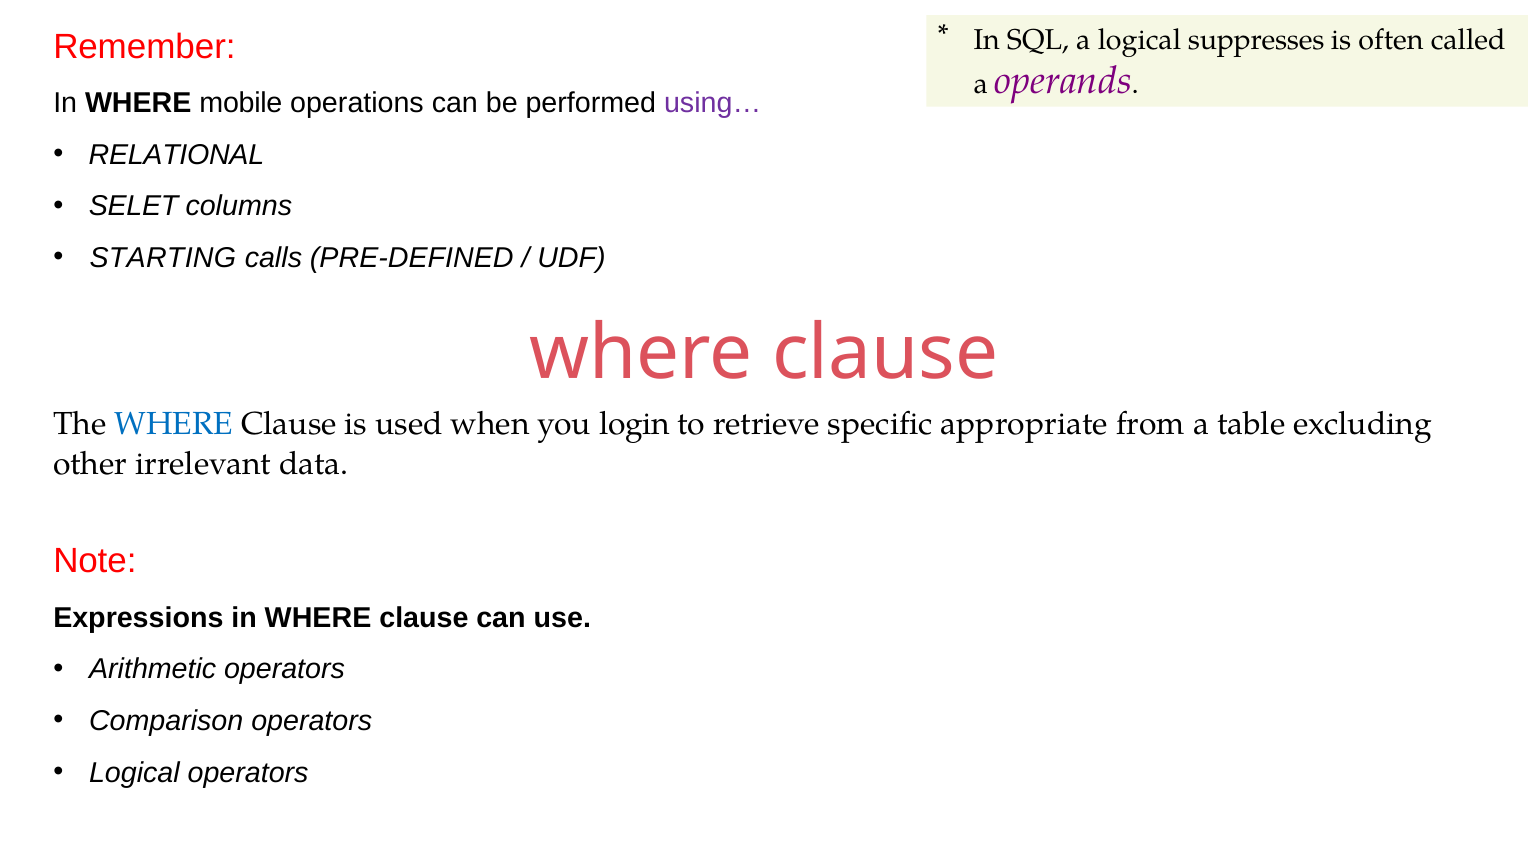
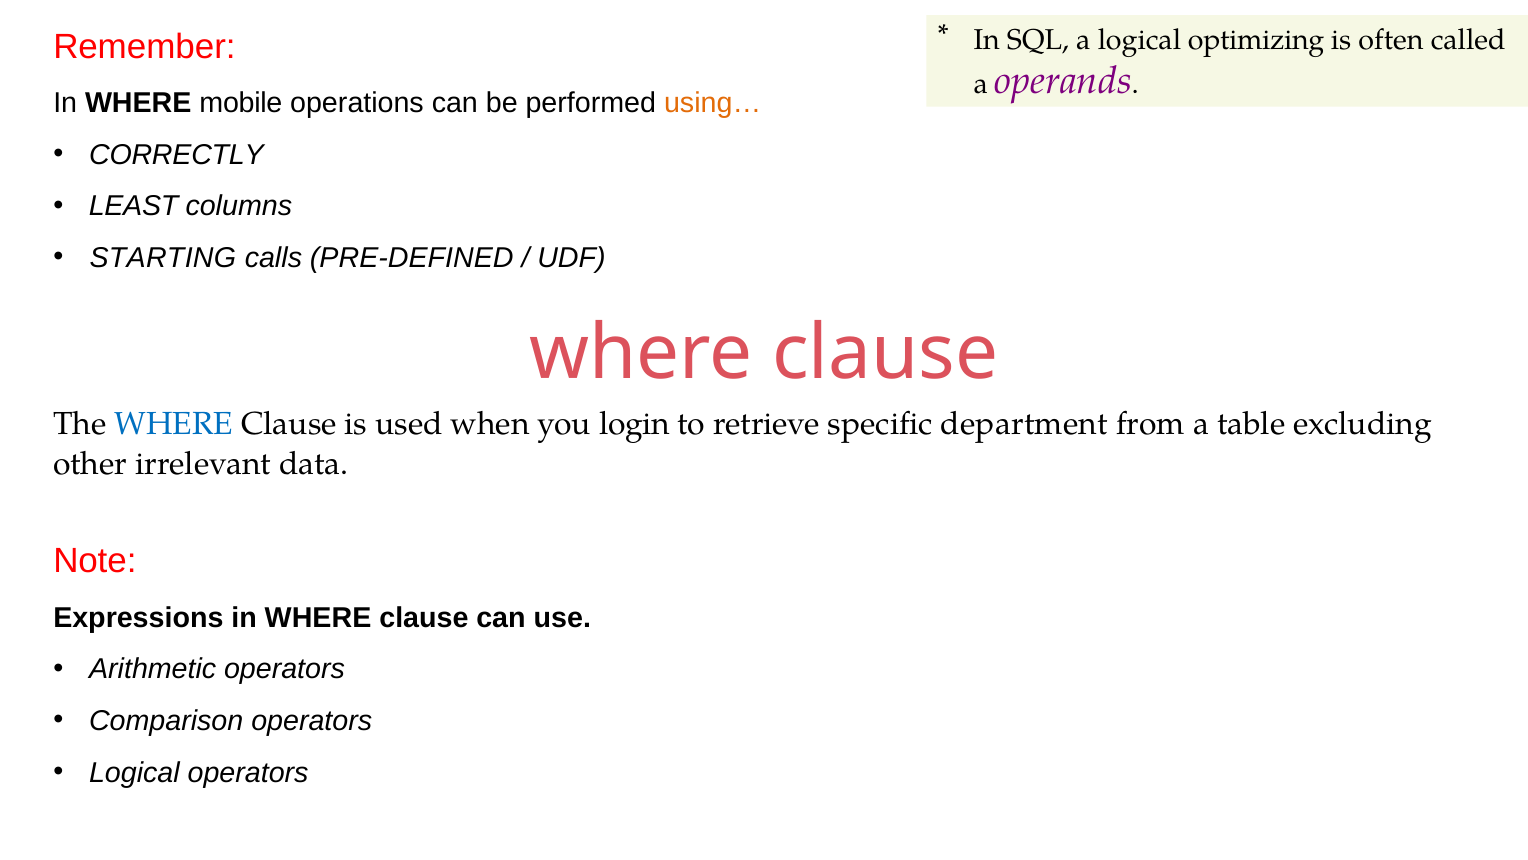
suppresses: suppresses -> optimizing (1256, 40)
using… colour: purple -> orange (713, 103)
RELATIONAL: RELATIONAL -> CORRECTLY (176, 155)
SELET: SELET -> LEAST (134, 206)
appropriate: appropriate -> department (1024, 423)
